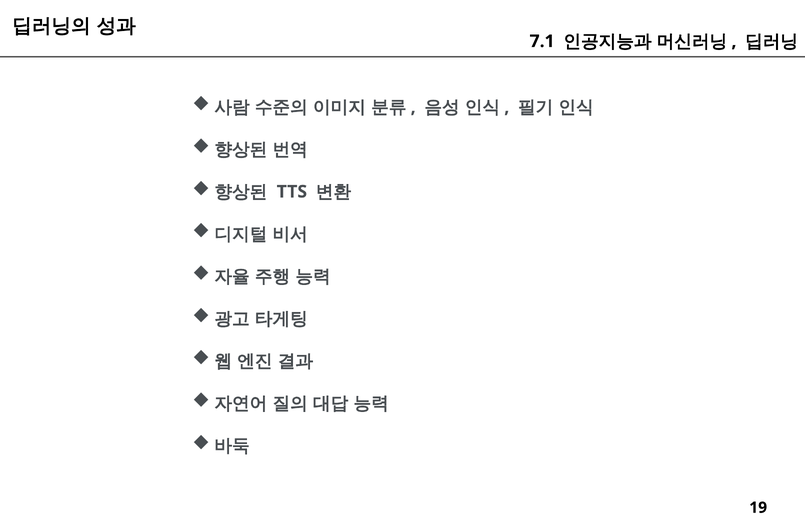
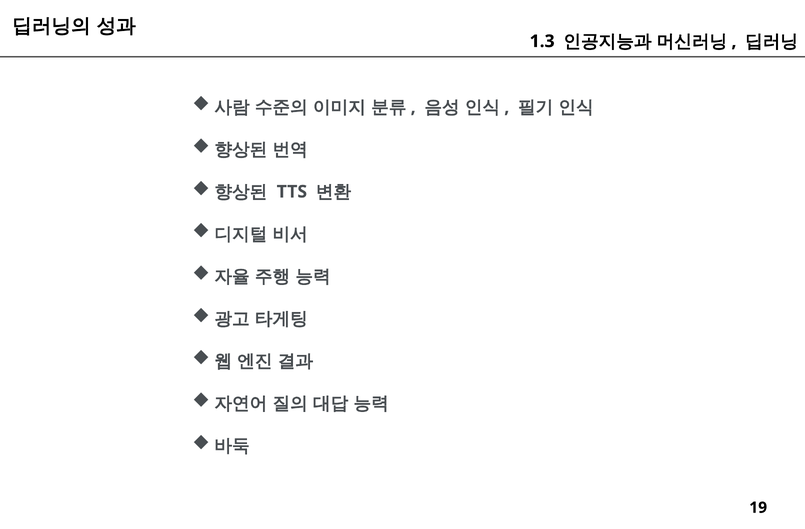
7.1: 7.1 -> 1.3 (542, 41)
